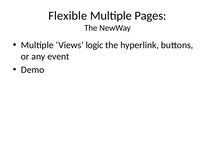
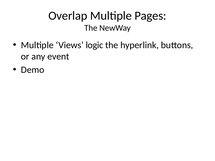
Flexible: Flexible -> Overlap (68, 16)
